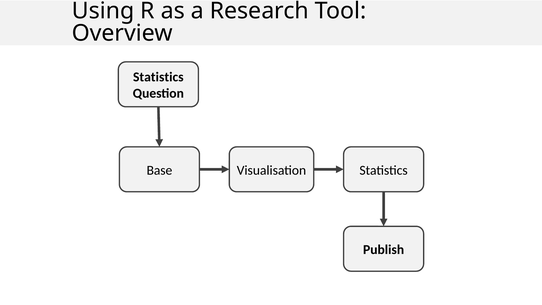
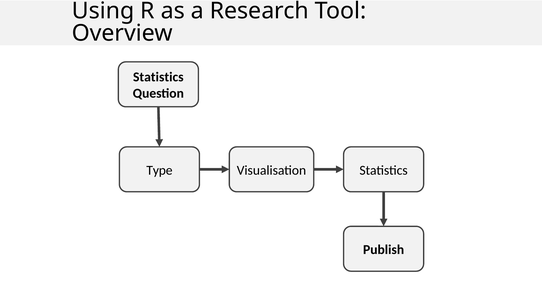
Base: Base -> Type (159, 170)
